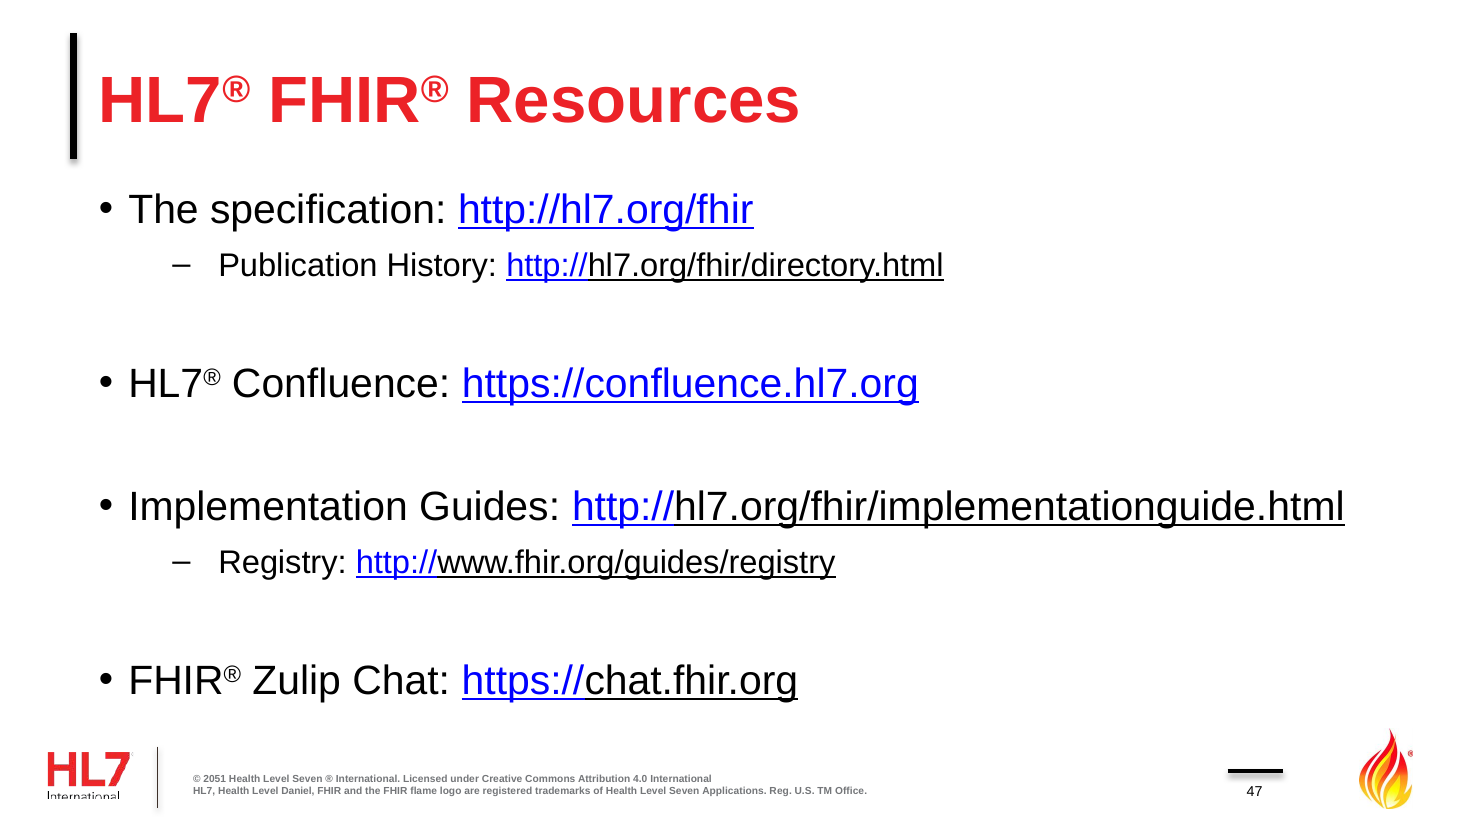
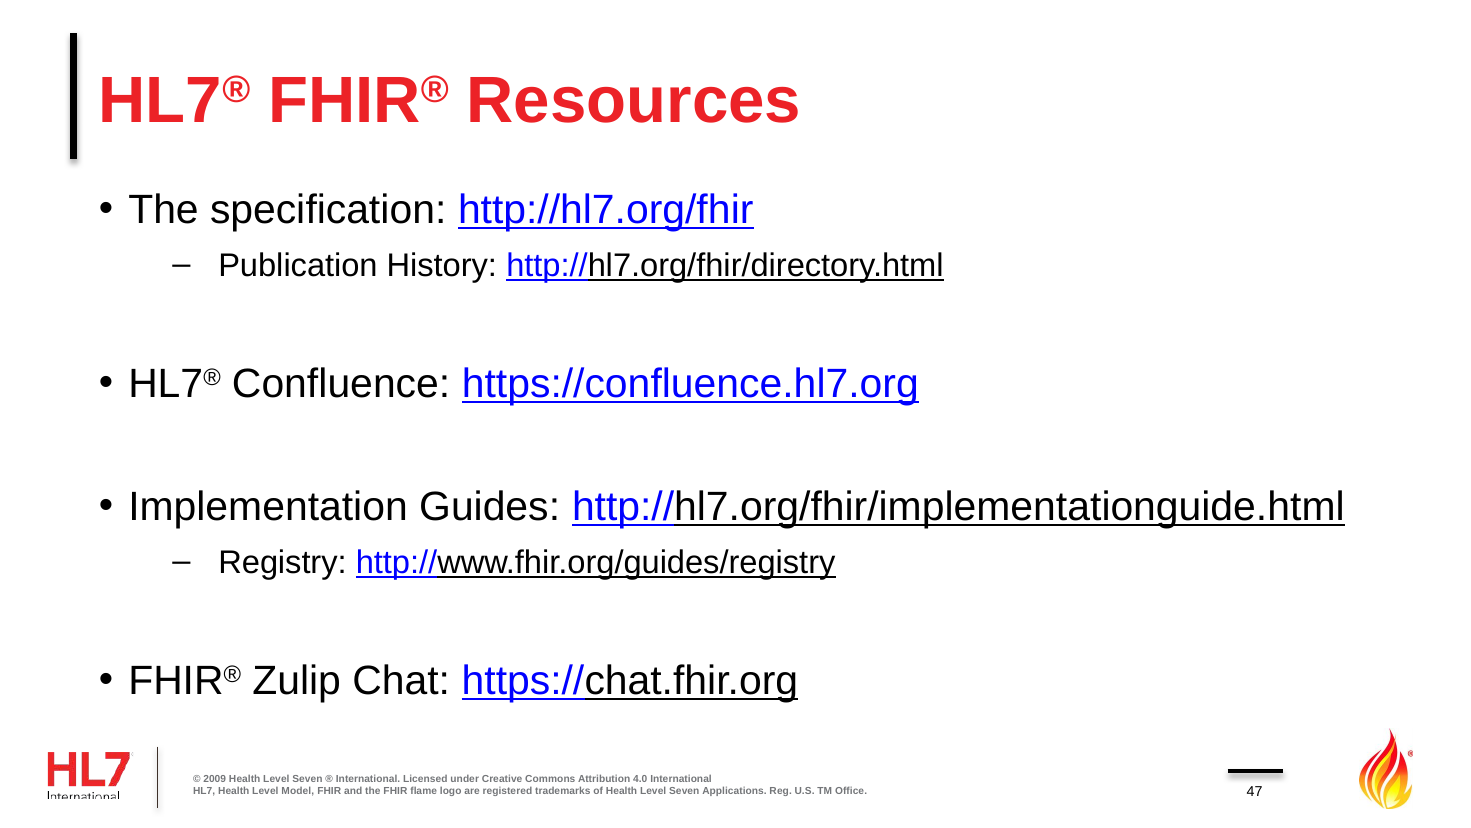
2051: 2051 -> 2009 (215, 779)
Daniel: Daniel -> Model (298, 791)
